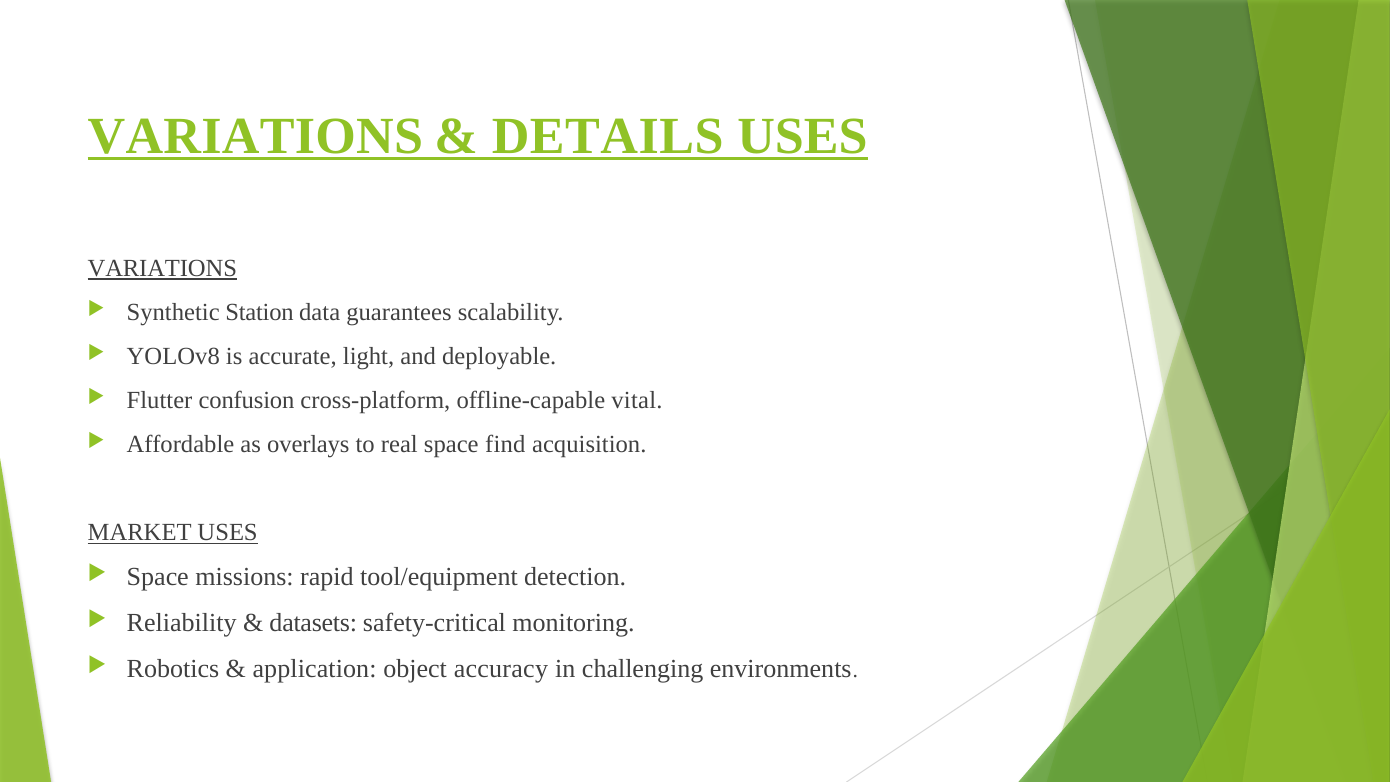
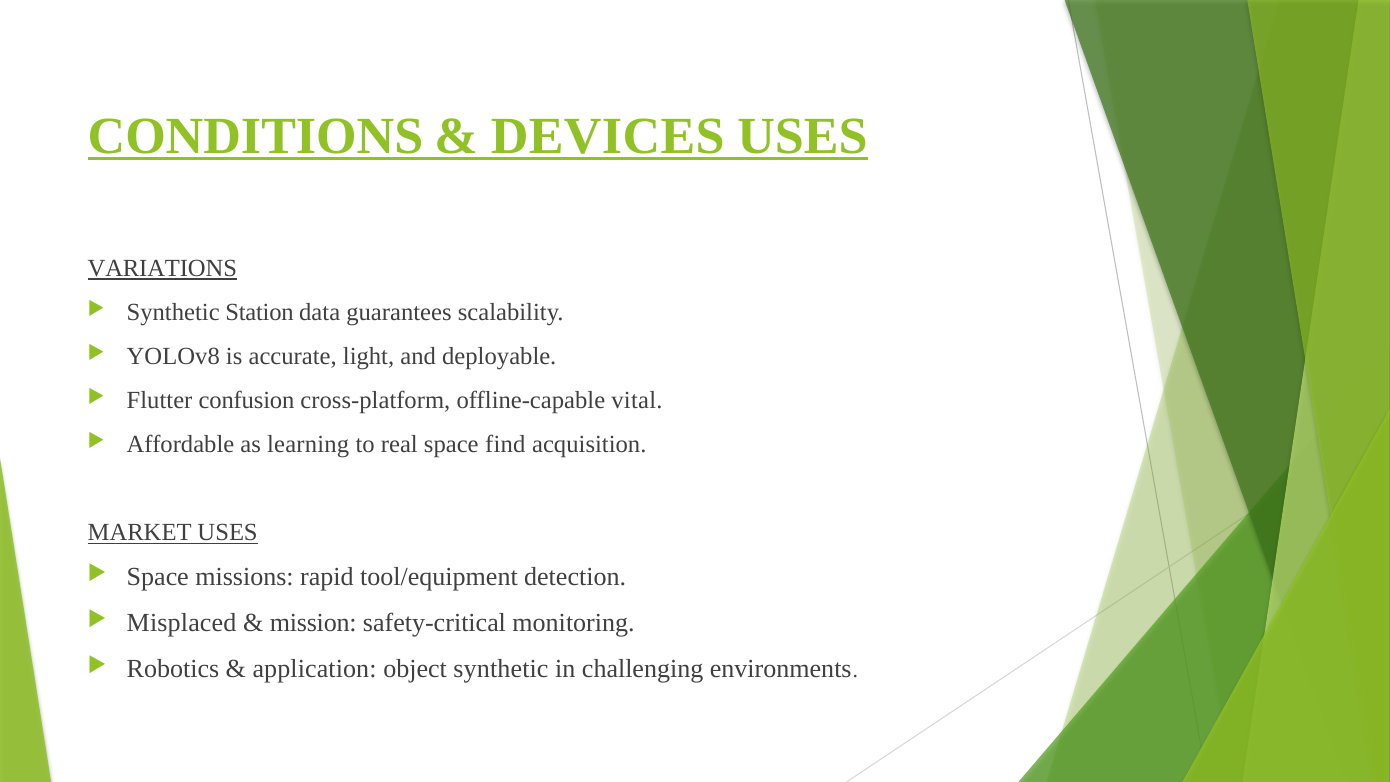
VARIATIONS: VARIATIONS -> CONDITIONS (255, 136)
DETAILS: DETAILS -> DEVICES (608, 136)
overlays: overlays -> learning (308, 444)
Reliability: Reliability -> Misplaced (182, 623)
datasets: datasets -> mission (313, 623)
object accuracy: accuracy -> synthetic (501, 669)
